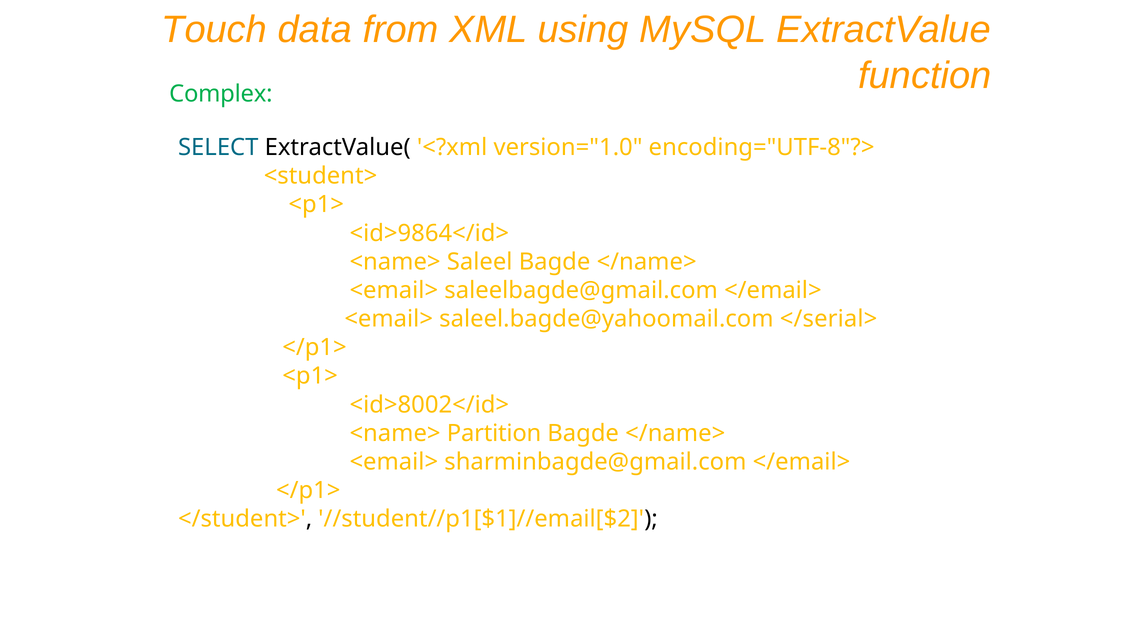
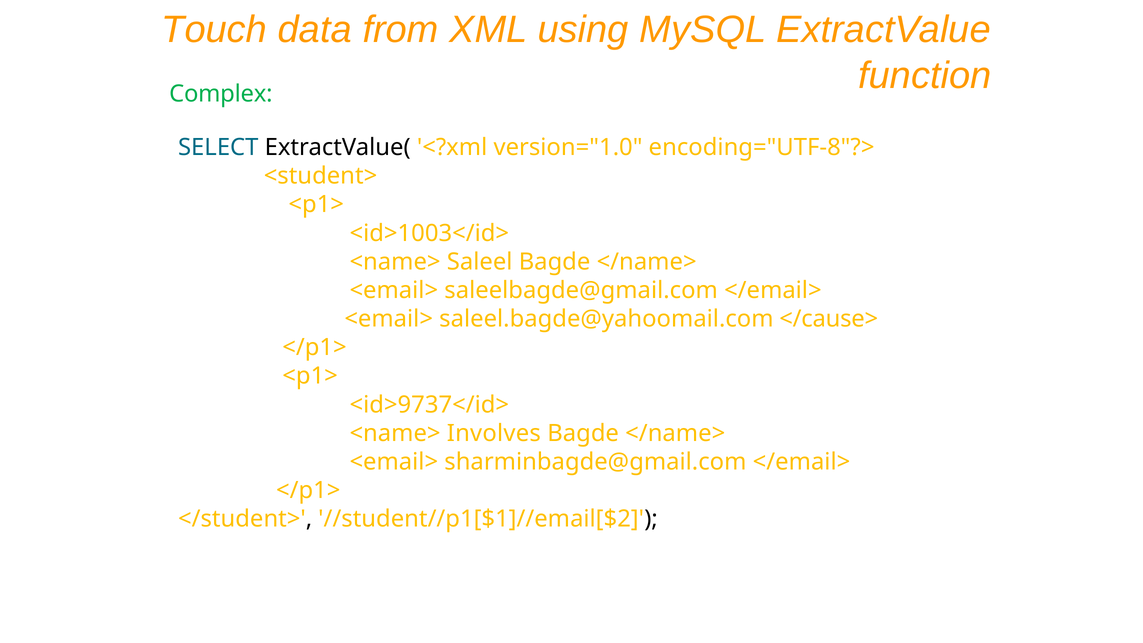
<id>9864</id>: <id>9864</id> -> <id>1003</id> (429, 233)
</serial>: </serial> -> </cause> (829, 319)
<id>8002</id>: <id>8002</id> -> <id>9737</id> (429, 405)
Partition: Partition -> Involves (494, 433)
